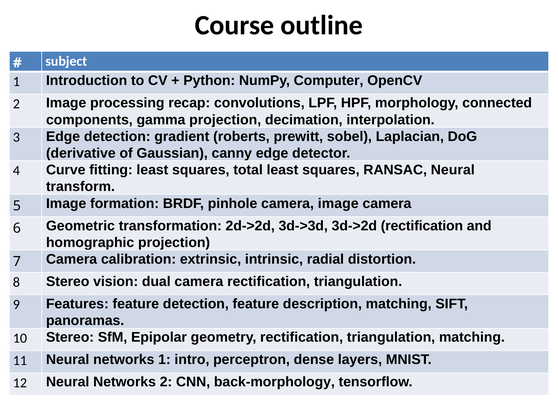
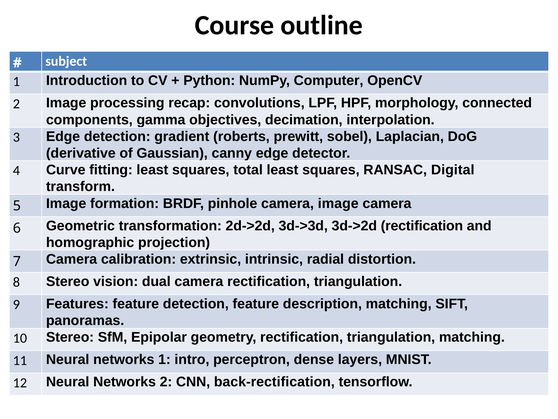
gamma projection: projection -> objectives (225, 120)
RANSAC Neural: Neural -> Digital (453, 170)
back-morphology: back-morphology -> back-rectification (274, 382)
